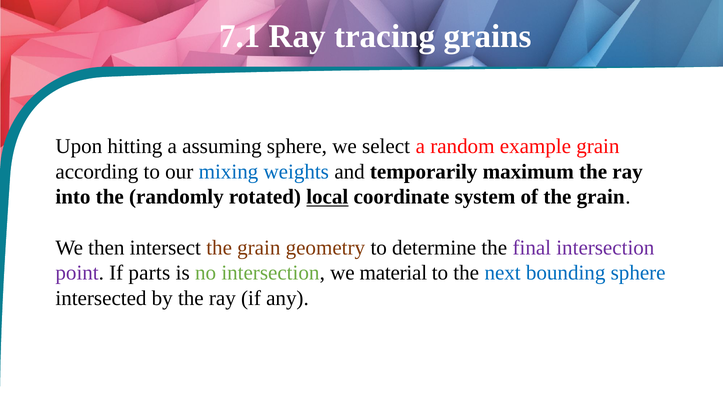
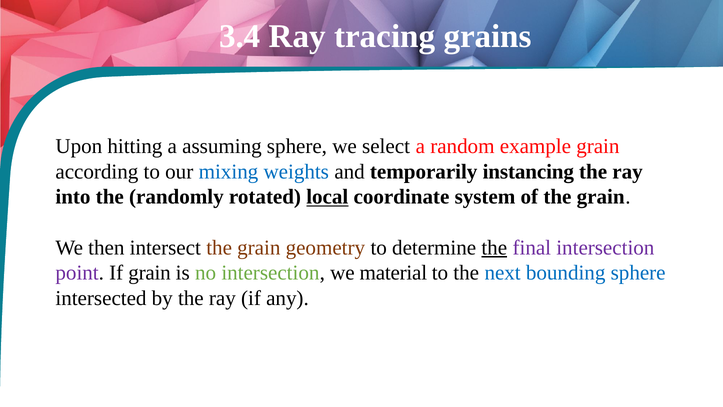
7.1: 7.1 -> 3.4 (240, 36)
maximum: maximum -> instancing (528, 172)
the underline: none -> present (494, 247)
If parts: parts -> grain (150, 273)
